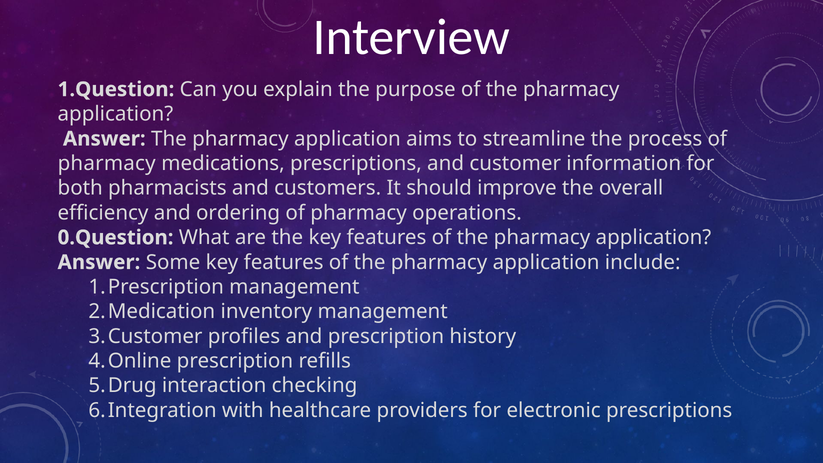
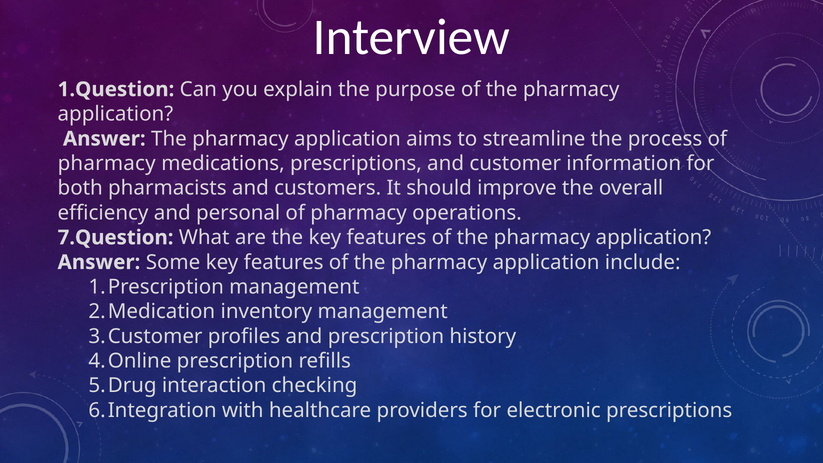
ordering: ordering -> personal (238, 213)
0.Question: 0.Question -> 7.Question (116, 238)
